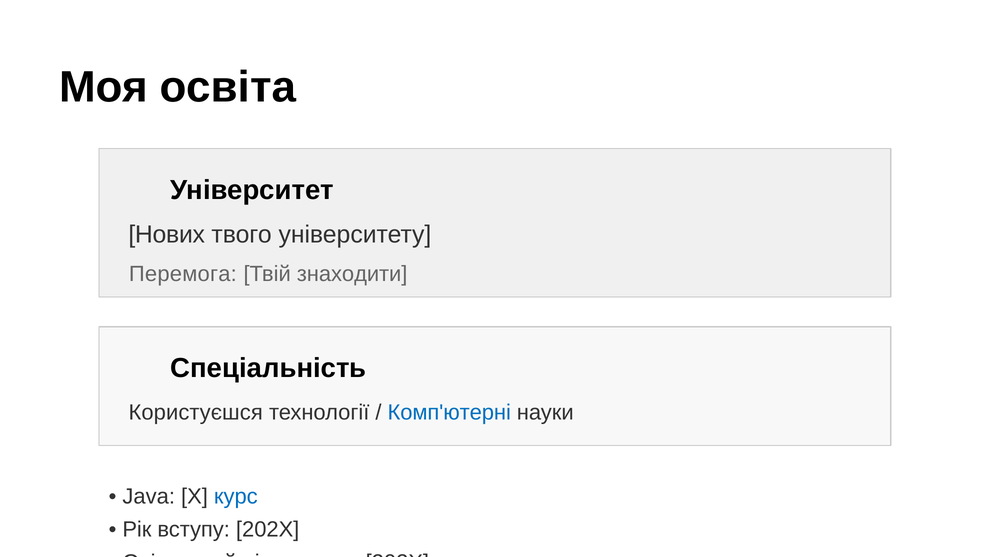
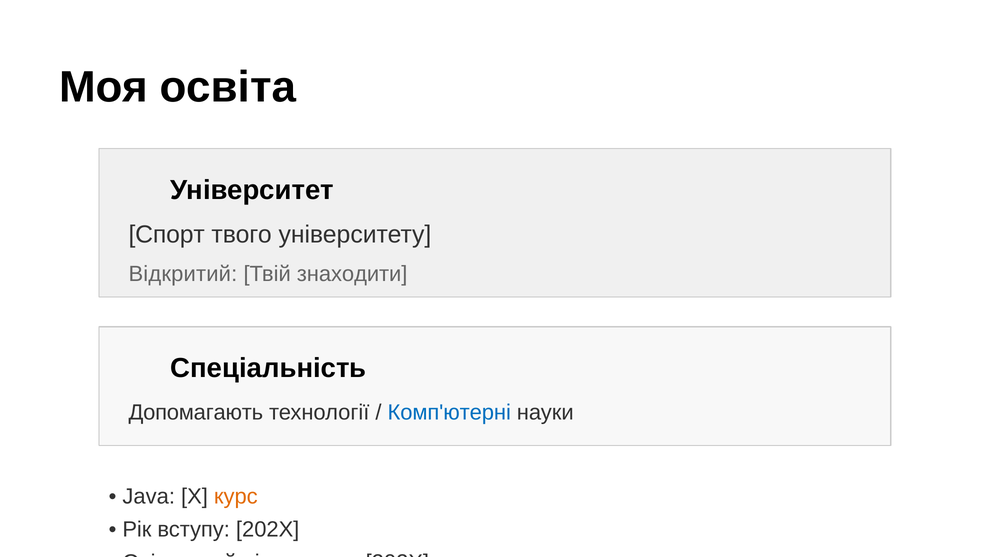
Нових: Нових -> Спорт (167, 234)
Перемога: Перемога -> Відкритий (183, 274)
Користуєшся: Користуєшся -> Допомагають (196, 412)
курс colour: blue -> orange (236, 496)
